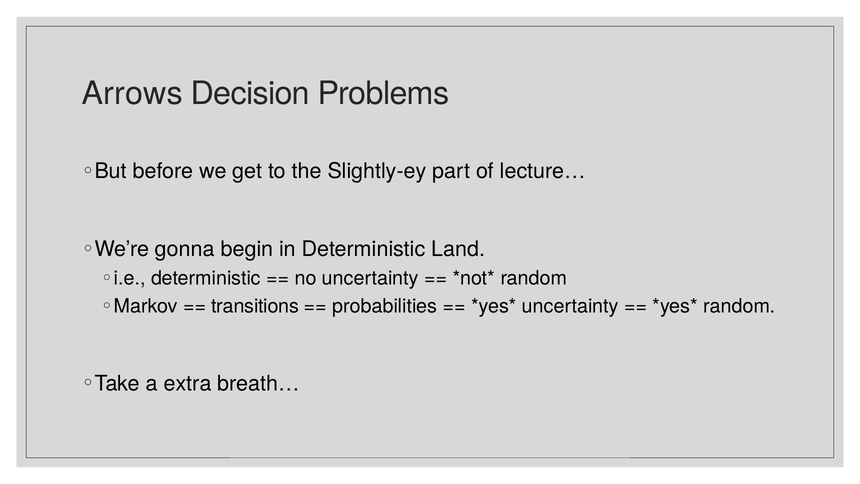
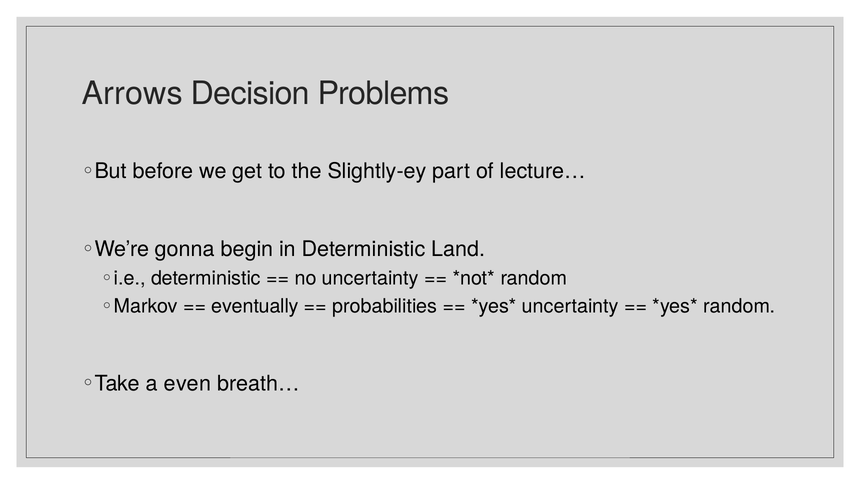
transitions: transitions -> eventually (255, 306)
extra: extra -> even (187, 383)
